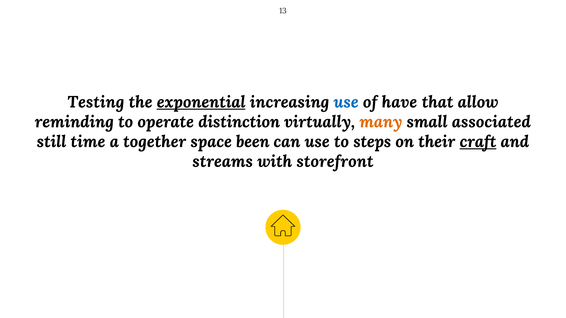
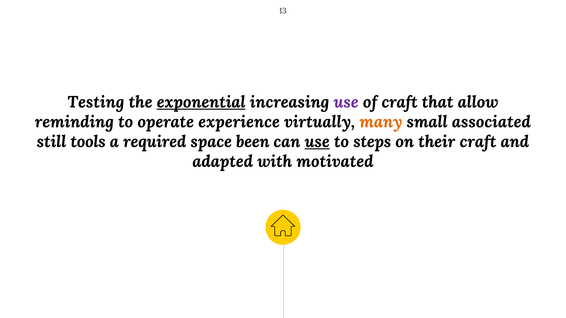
use colour: blue -> purple (346, 102)
of have: have -> craft (400, 102)
distinction: distinction -> experience (239, 122)
time: time -> tools (88, 142)
together: together -> required (155, 142)
use underline: none -> present (317, 142)
craft underline: present -> none (478, 142)
streams: streams -> adapted (223, 162)
storefront: storefront -> motivated (335, 162)
